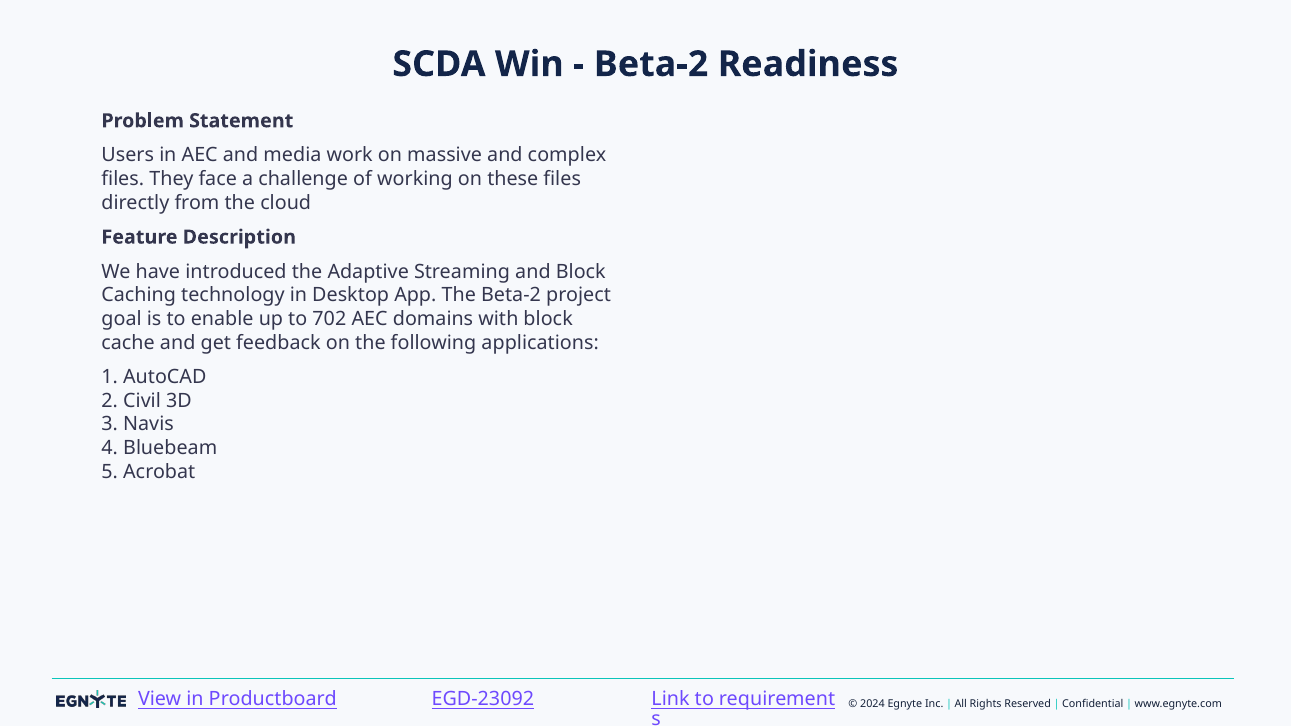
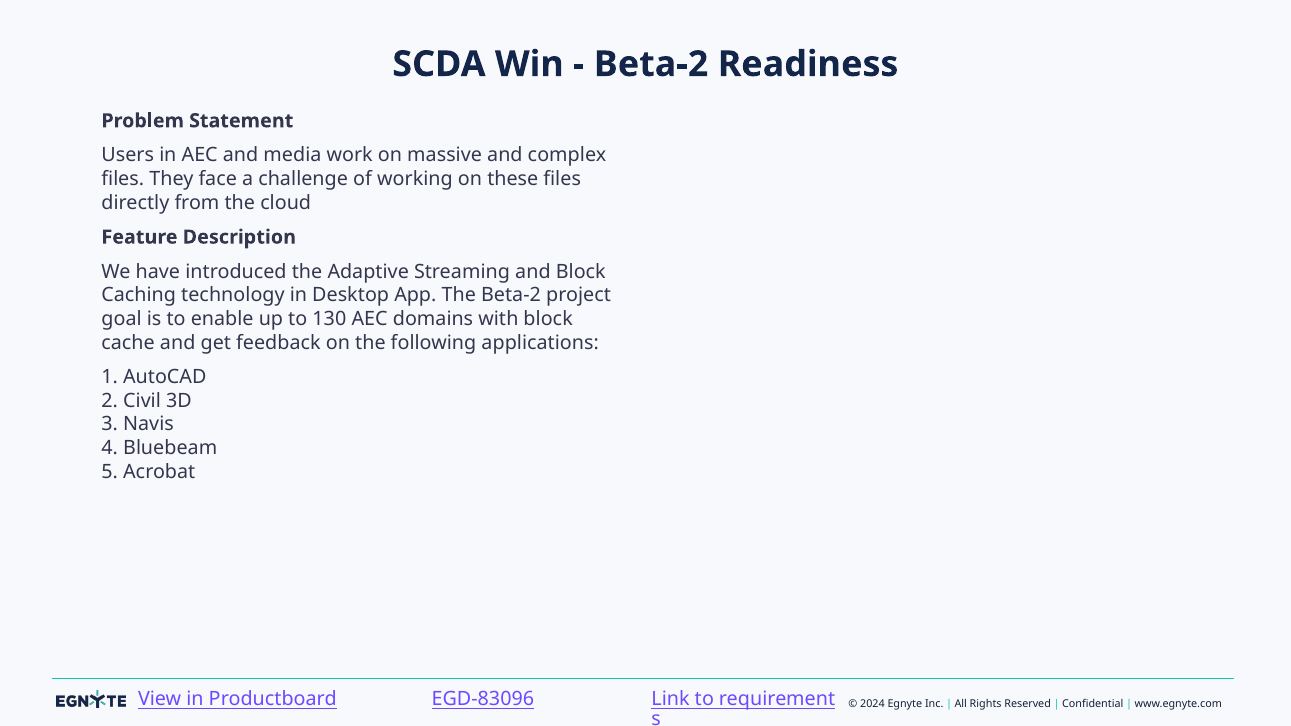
702: 702 -> 130 (329, 319)
EGD-23092: EGD-23092 -> EGD-83096 (483, 700)
